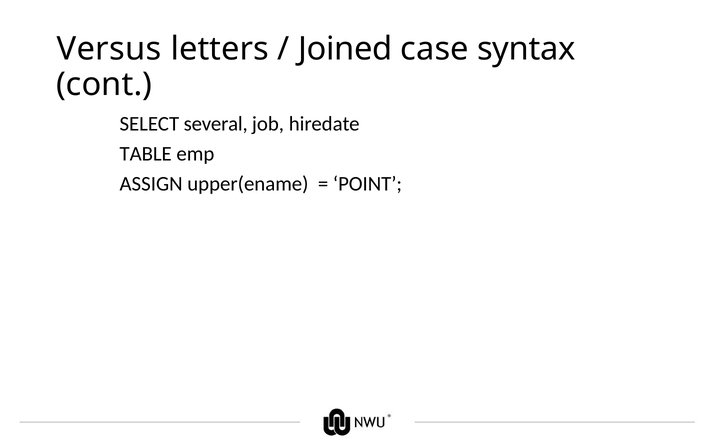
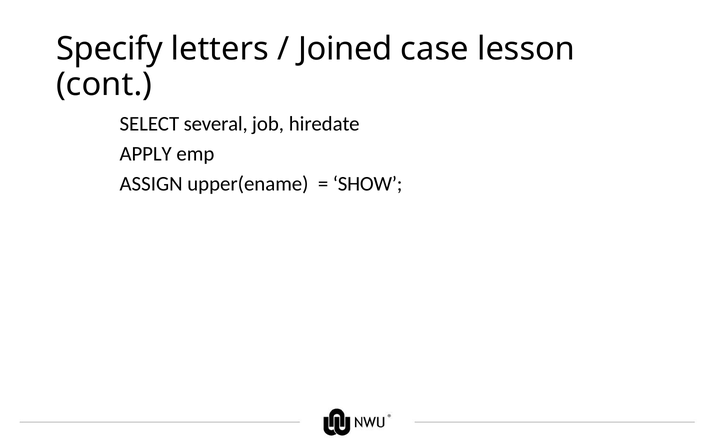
Versus: Versus -> Specify (109, 49)
syntax: syntax -> lesson (526, 49)
TABLE: TABLE -> APPLY (146, 154)
POINT: POINT -> SHOW (368, 184)
